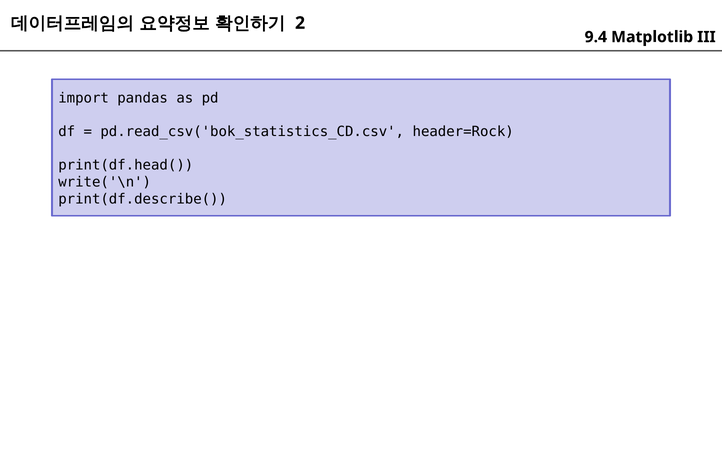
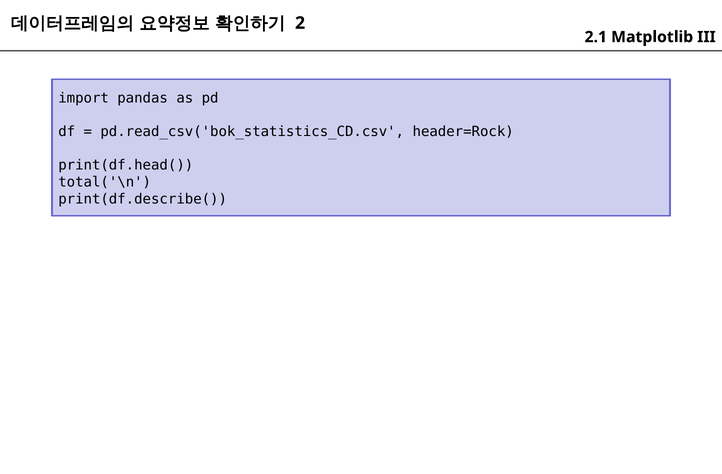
9.4: 9.4 -> 2.1 (596, 37)
write('\n: write('\n -> total('\n (105, 182)
